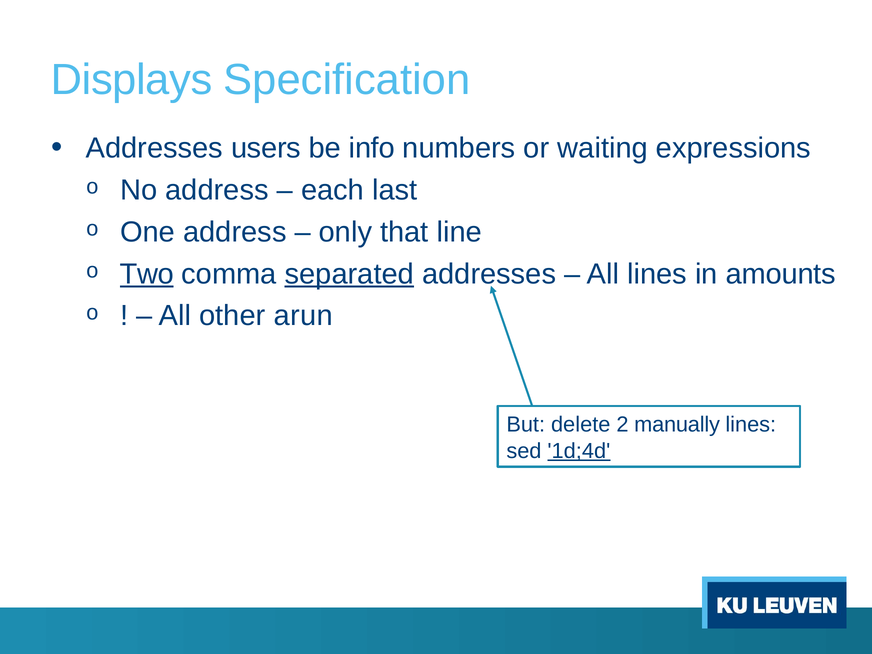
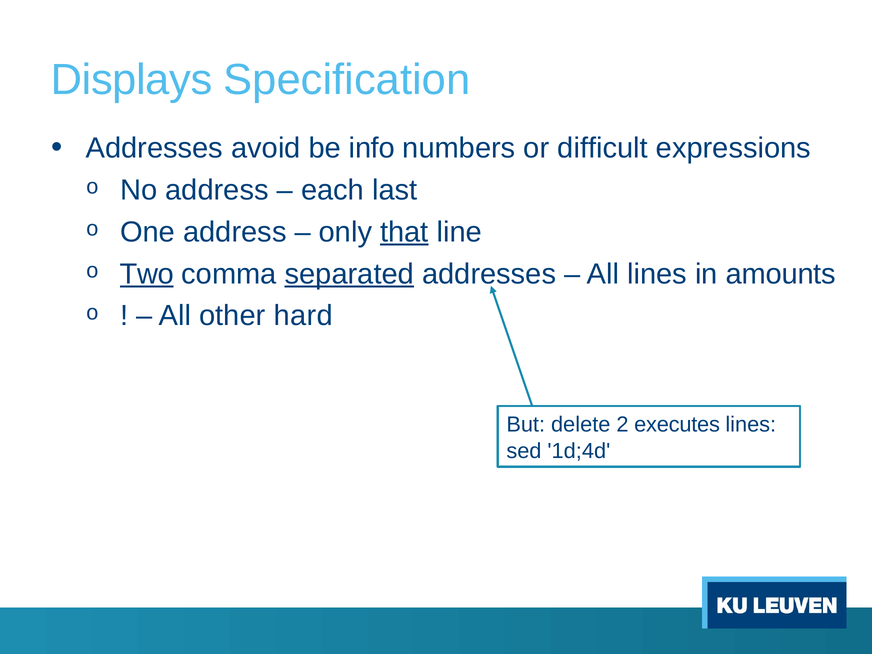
users: users -> avoid (266, 148)
waiting: waiting -> difficult (603, 148)
that underline: none -> present (404, 232)
arun: arun -> hard (303, 316)
manually: manually -> executes (677, 425)
1d;4d underline: present -> none (579, 451)
